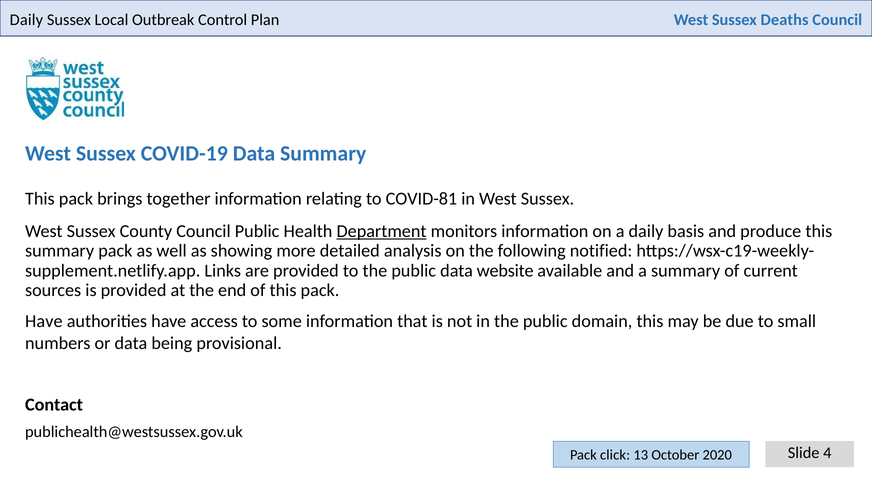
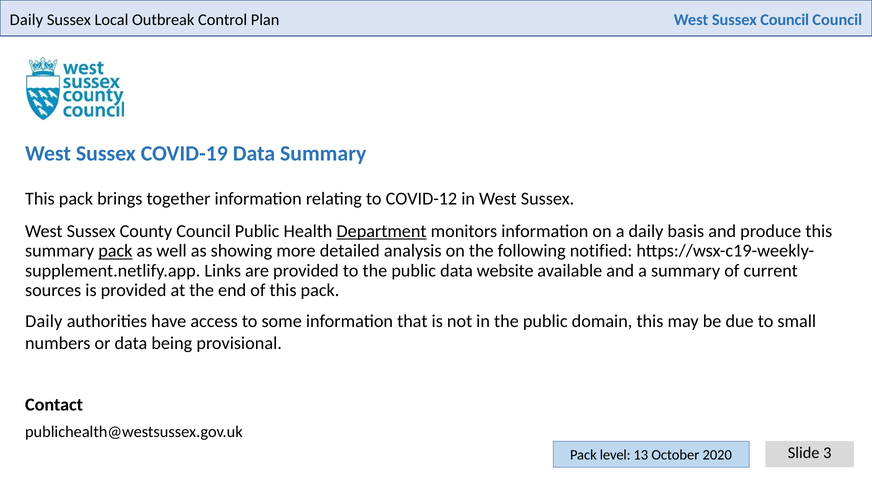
Sussex Deaths: Deaths -> Council (785, 20)
COVID-81: COVID-81 -> COVID-12 (421, 199)
pack underline: none -> present (115, 251)
Have: Have -> Daily (44, 322)
4: 4 -> 3 (827, 454)
click: click -> level (615, 456)
